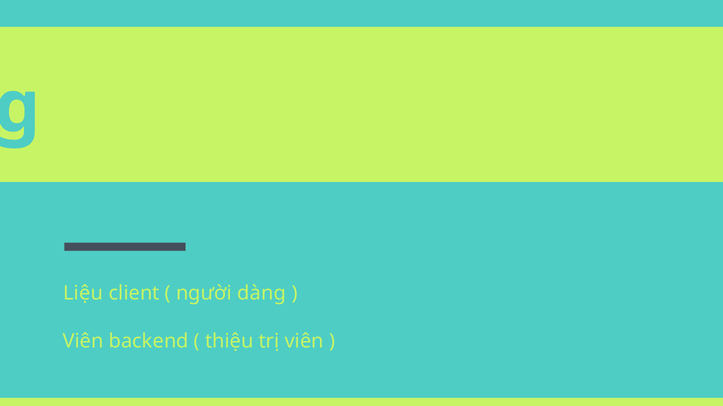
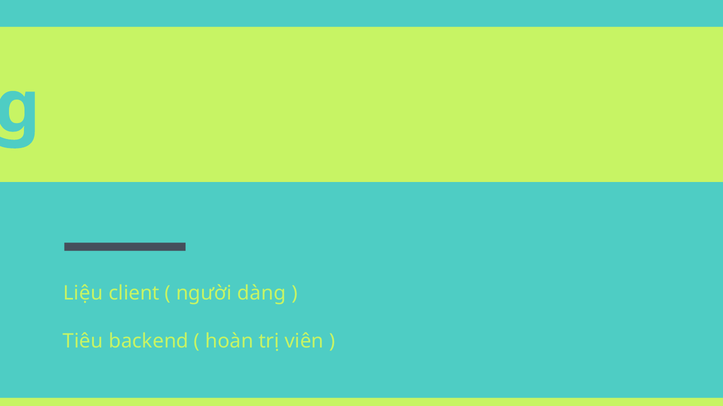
Viên: Viên -> Tiêu (83, 342)
thiệu: thiệu -> hoàn (229, 342)
